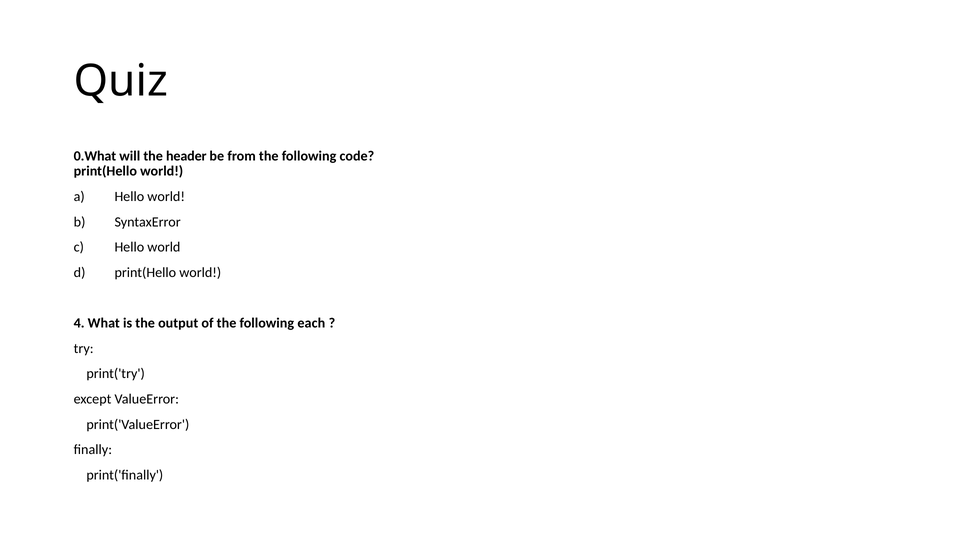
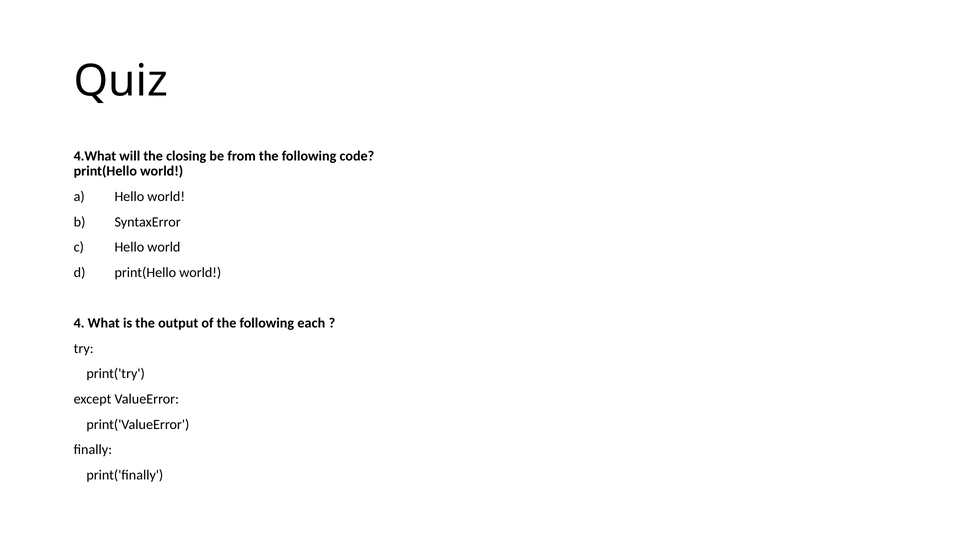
0.What: 0.What -> 4.What (95, 156)
header: header -> closing (186, 156)
